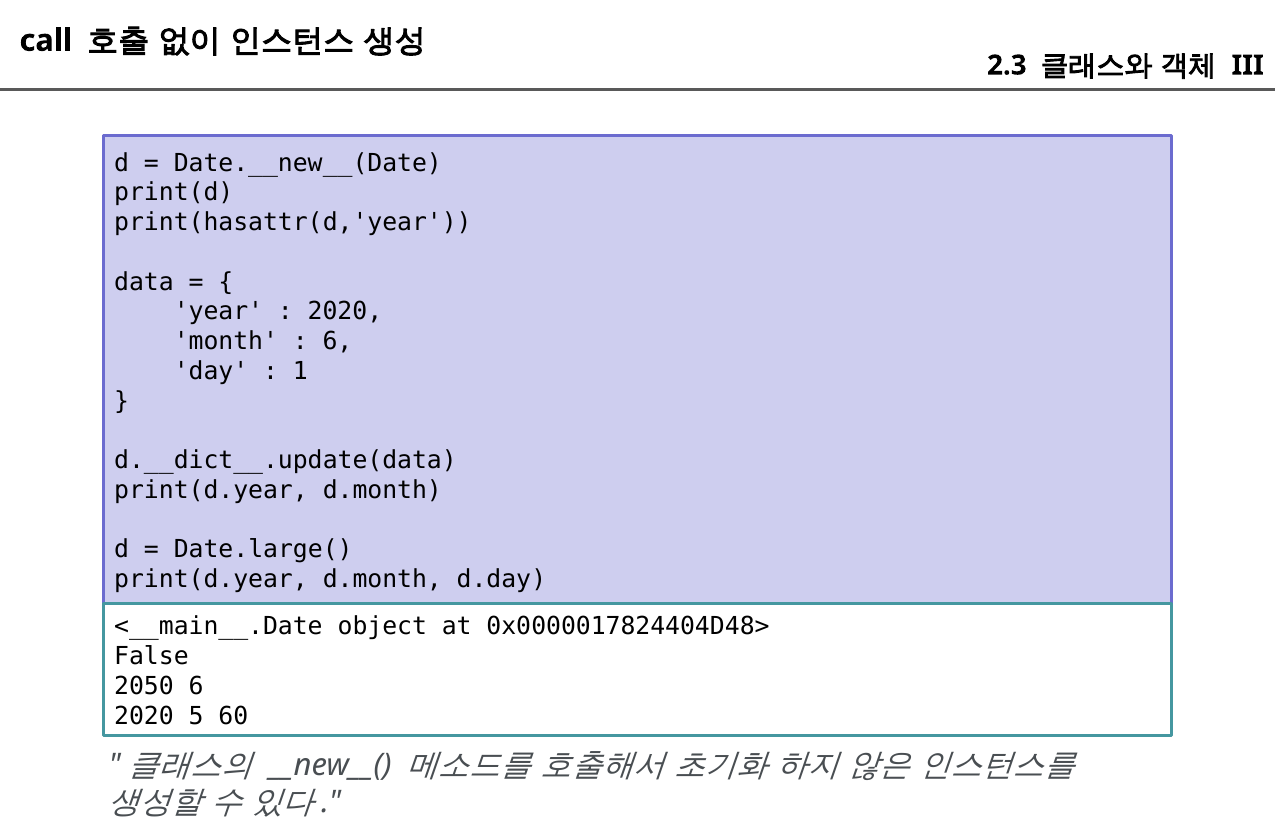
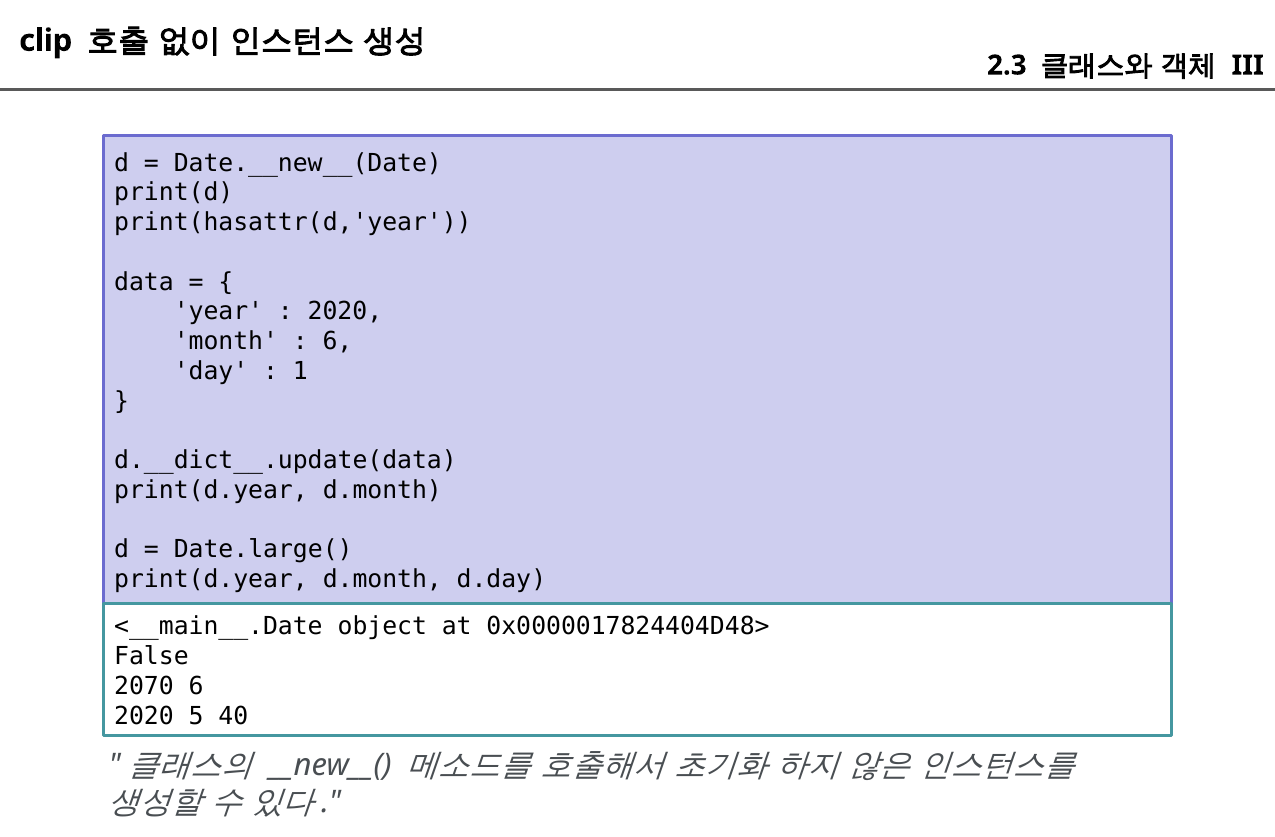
call: call -> clip (46, 41)
2050: 2050 -> 2070 (144, 687)
60: 60 -> 40 (233, 716)
